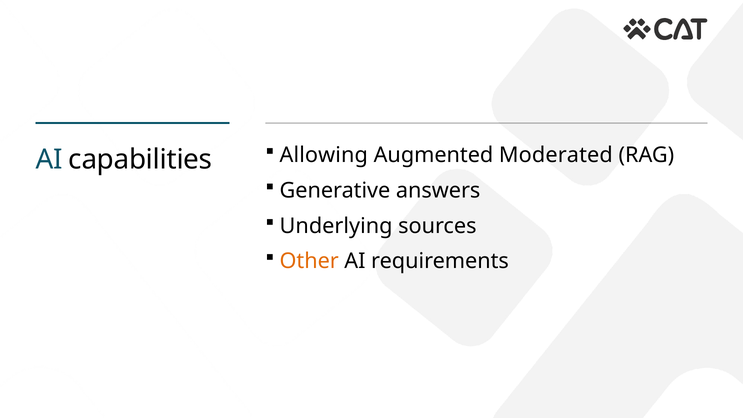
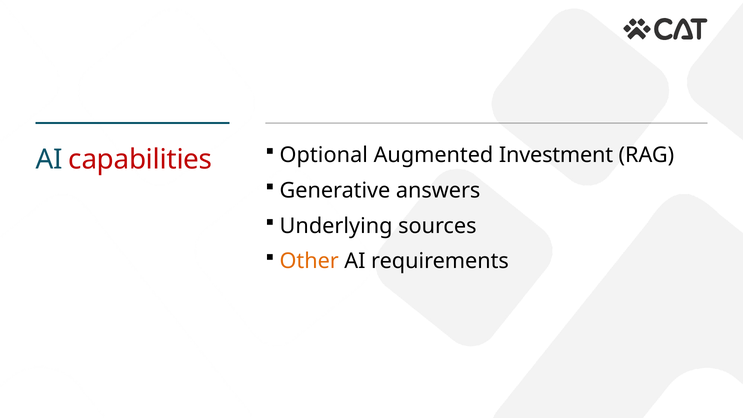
capabilities colour: black -> red (140, 159)
Allowing: Allowing -> Optional (324, 155)
Moderated: Moderated -> Investment (556, 155)
